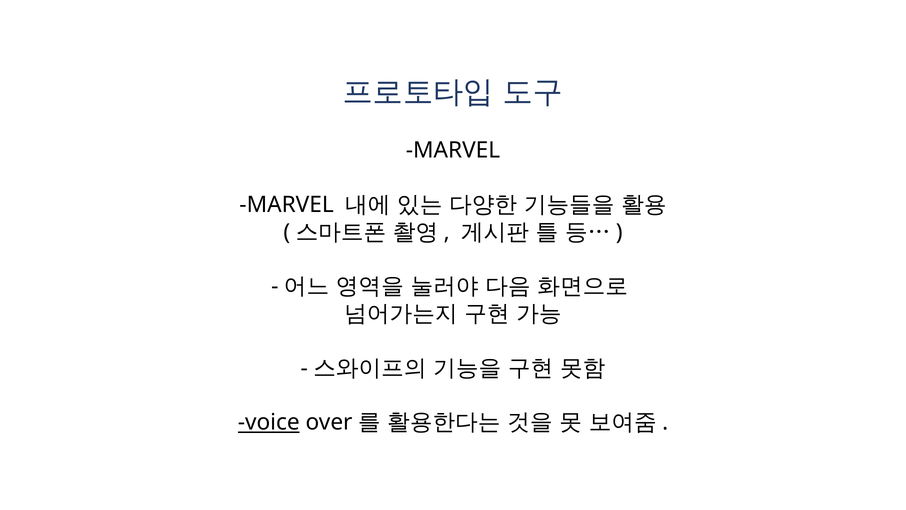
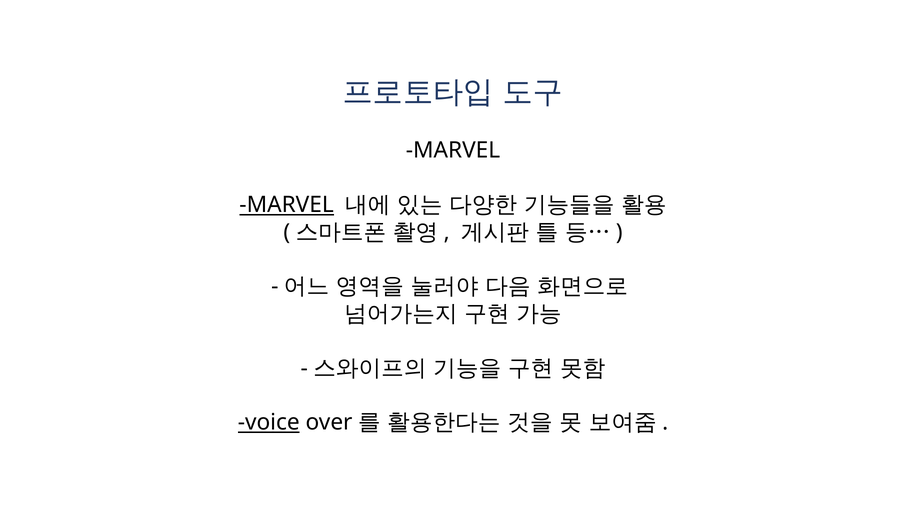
MARVEL underline: none -> present (287, 205)
